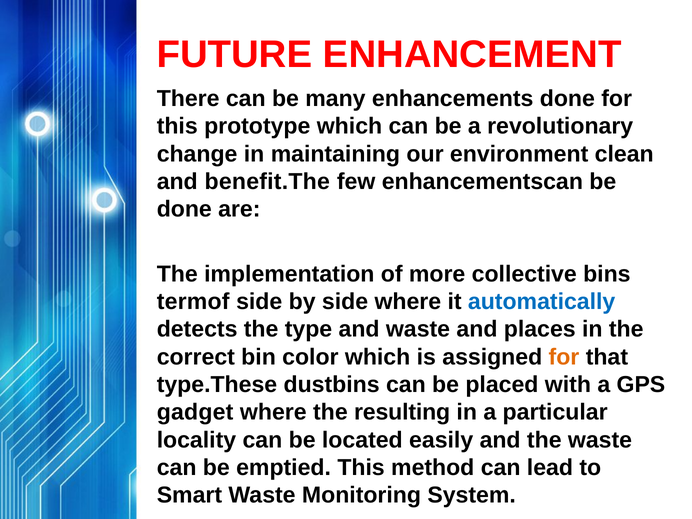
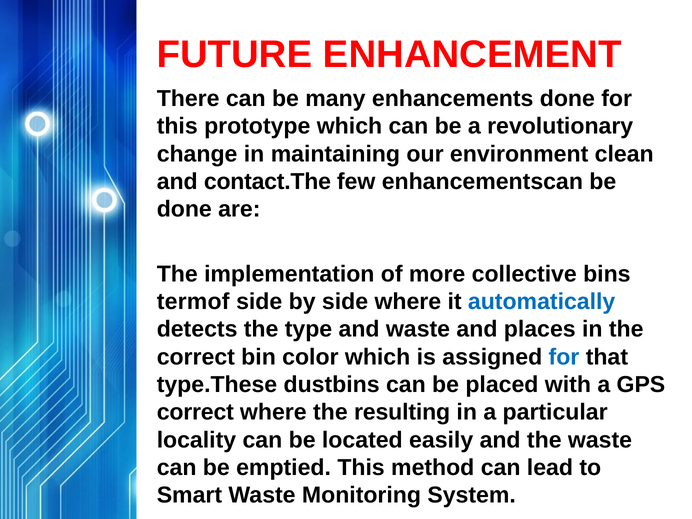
benefit.The: benefit.The -> contact.The (267, 182)
for colour: orange -> blue (564, 357)
gadget: gadget -> correct (195, 412)
